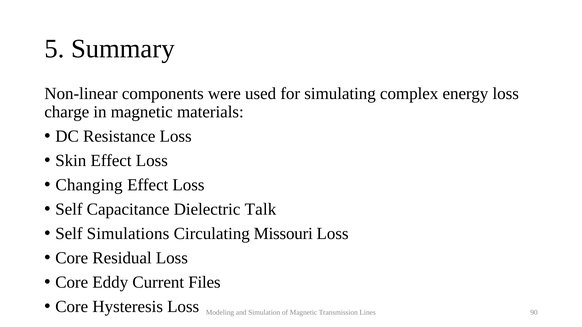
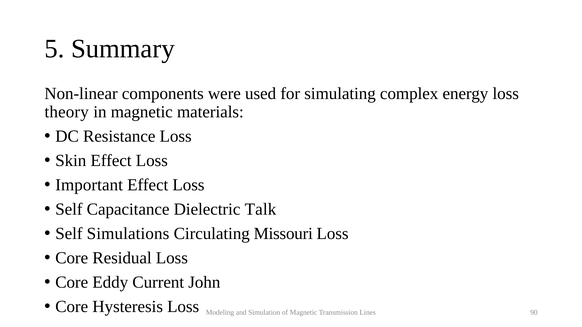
charge: charge -> theory (67, 112)
Changing: Changing -> Important (89, 185)
Files: Files -> John (204, 282)
